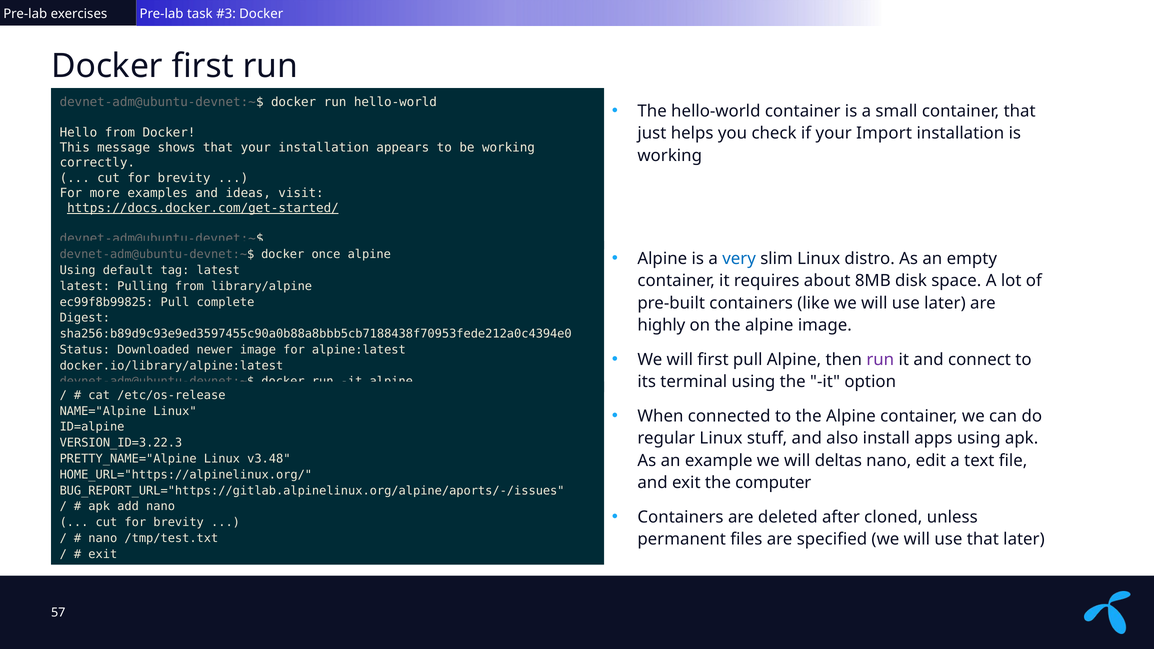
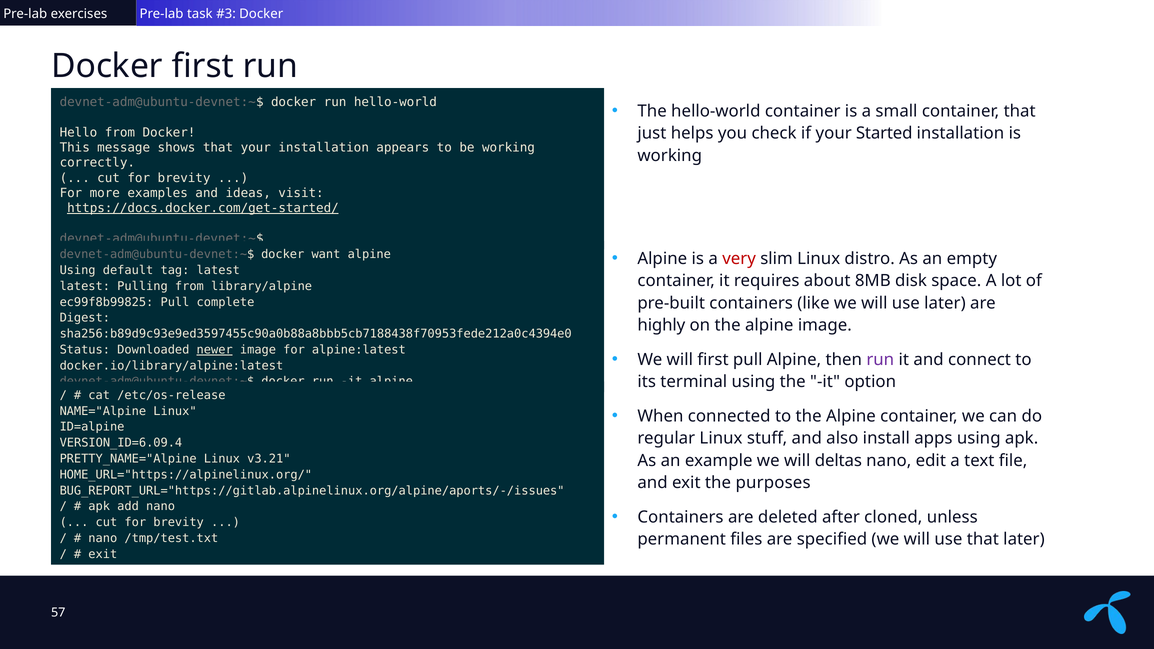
Import: Import -> Started (884, 133)
once: once -> want (326, 255)
very colour: blue -> red (739, 259)
newer underline: none -> present (215, 350)
VERSION_ID=3.22.3: VERSION_ID=3.22.3 -> VERSION_ID=6.09.4 (121, 443)
v3.48: v3.48 -> v3.21 (269, 459)
computer: computer -> purposes (773, 483)
